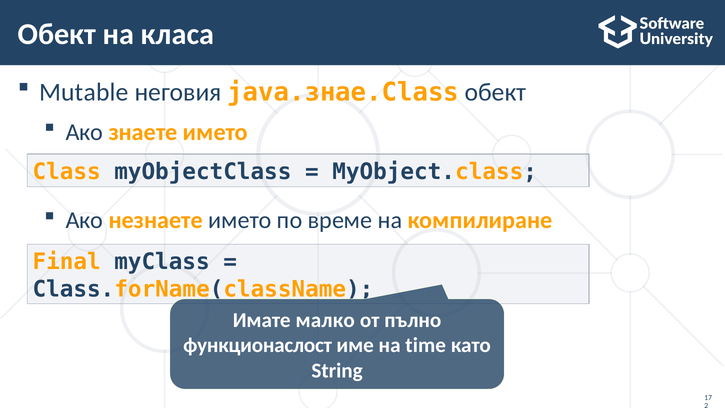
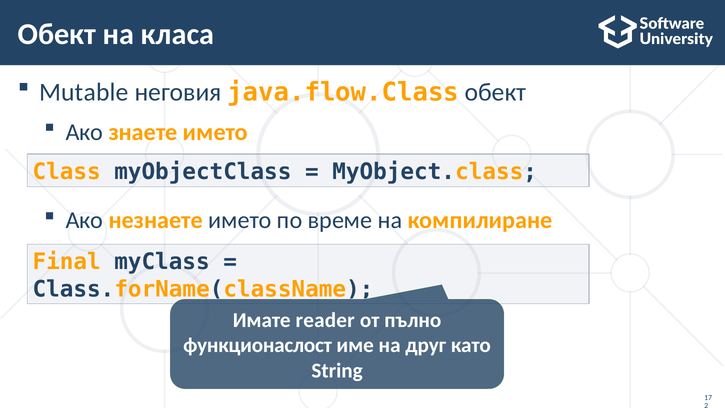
java.знае.Class: java.знае.Class -> java.flow.Class (343, 92)
малко: малко -> reader (325, 320)
time: time -> друг (426, 345)
